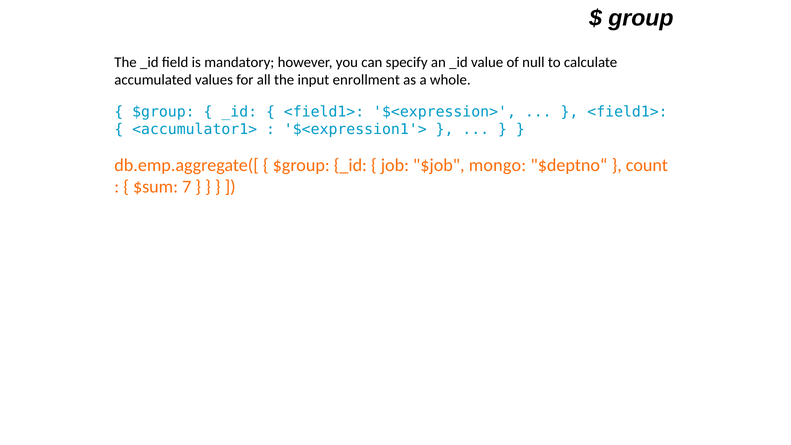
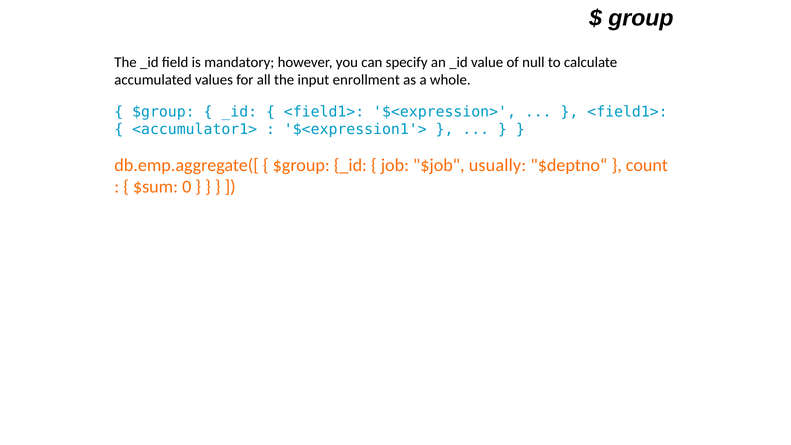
mongo: mongo -> usually (497, 165)
7: 7 -> 0 (187, 187)
